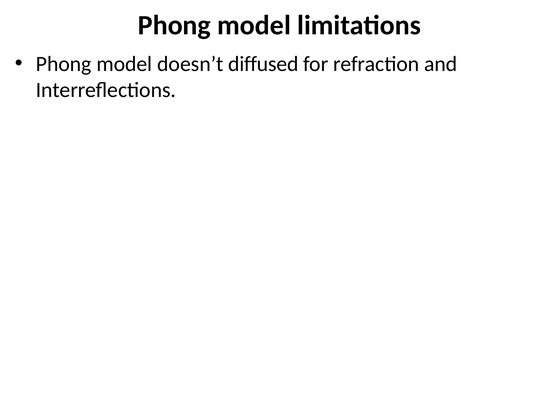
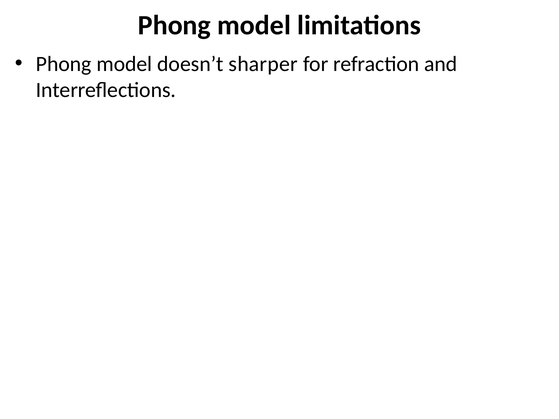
diffused: diffused -> sharper (263, 64)
